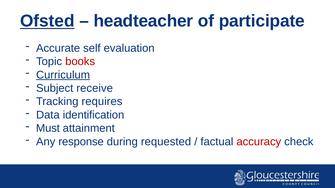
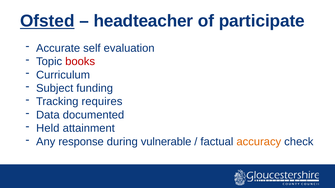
Curriculum underline: present -> none (63, 75)
receive: receive -> funding (95, 88)
identification: identification -> documented (93, 115)
Must: Must -> Held (48, 129)
requested: requested -> vulnerable (166, 142)
accuracy colour: red -> orange (259, 142)
